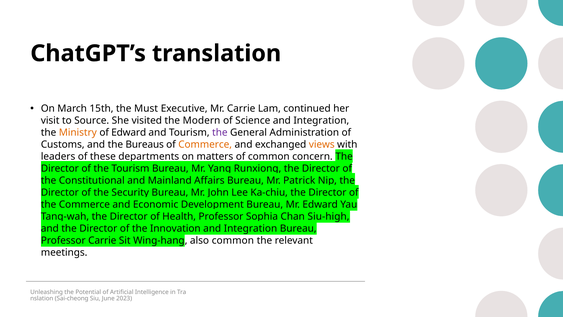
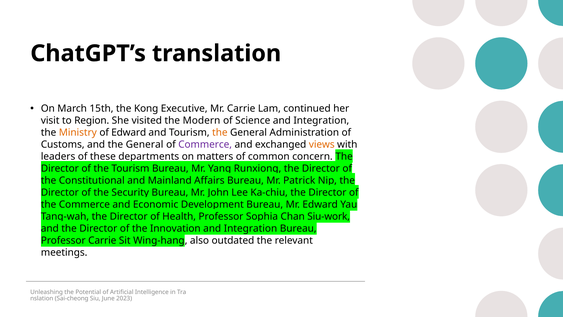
Must: Must -> Kong (146, 109)
Source: Source -> Region (92, 121)
the colour: purple -> orange (220, 132)
and the Bureaus: Bureaus -> General (145, 144)
Commerce colour: orange -> purple (205, 144)
Siu-high: Siu-high -> Siu-work (329, 216)
also common: common -> outdated (233, 240)
